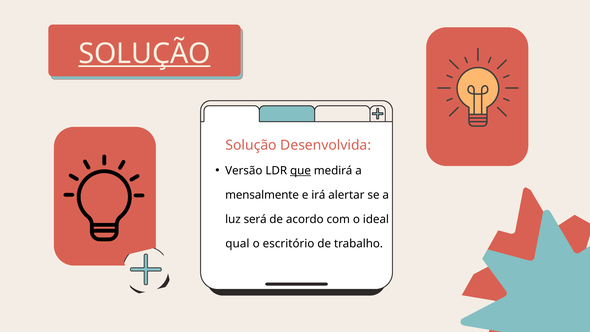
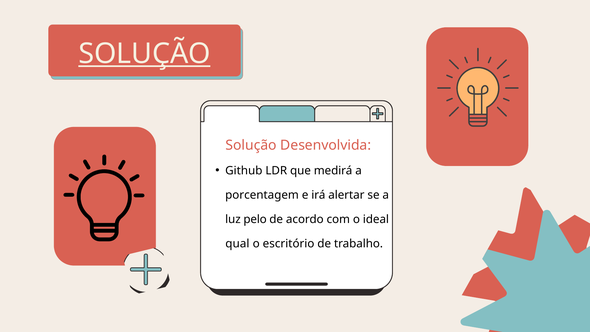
Versão: Versão -> Github (244, 171)
que underline: present -> none (300, 171)
mensalmente: mensalmente -> porcentagem (262, 195)
será: será -> pelo (255, 219)
